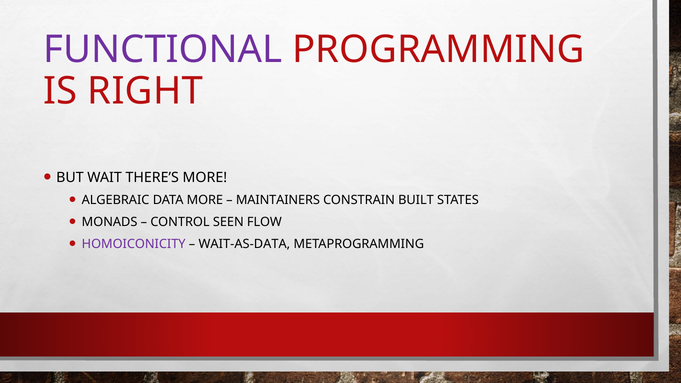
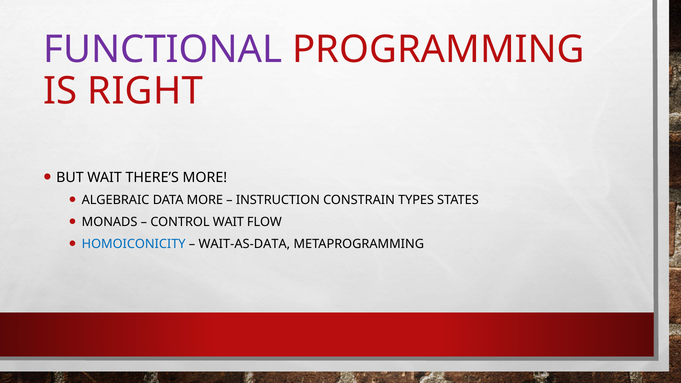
MAINTAINERS: MAINTAINERS -> INSTRUCTION (278, 200)
BUILT: BUILT -> TYPES (416, 200)
CONTROL SEEN: SEEN -> WAIT (228, 222)
HOMOICONICITY colour: purple -> blue (134, 244)
